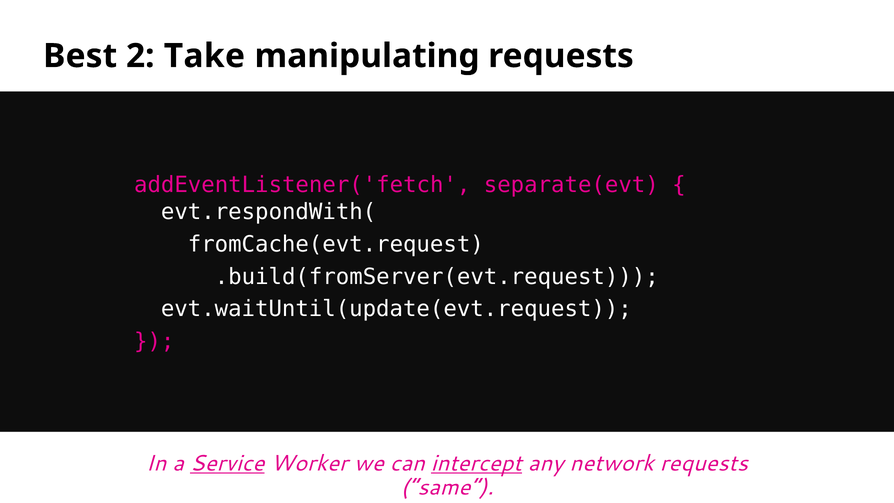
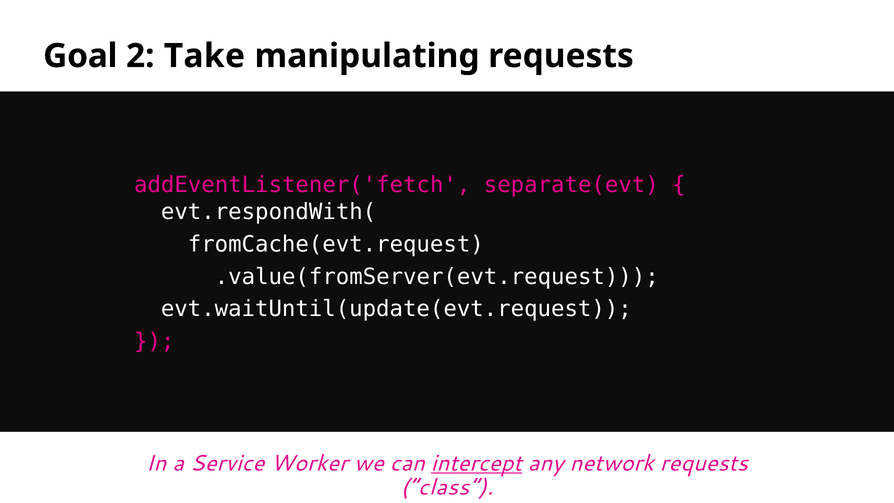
Best: Best -> Goal (80, 56)
.build(fromServer(evt.request: .build(fromServer(evt.request -> .value(fromServer(evt.request (437, 277)
Service underline: present -> none (227, 463)
same: same -> class (447, 487)
